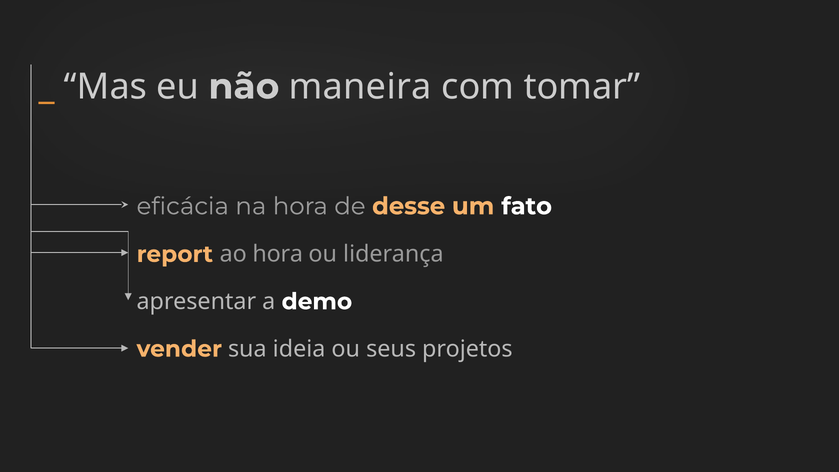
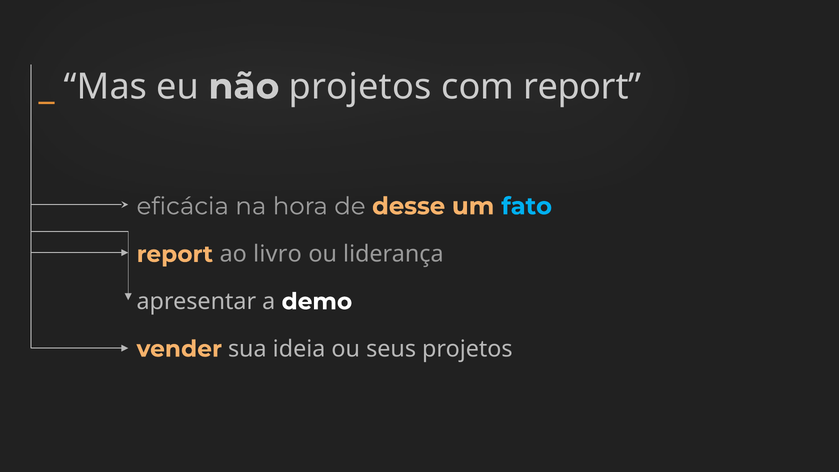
não maneira: maneira -> projetos (360, 87)
com tomar: tomar -> report (582, 87)
fato colour: white -> light blue (527, 206)
ao hora: hora -> livro (278, 254)
